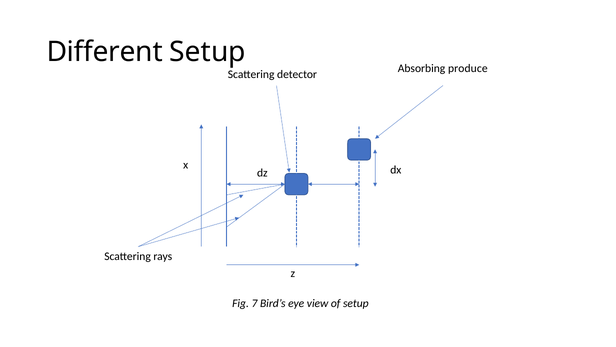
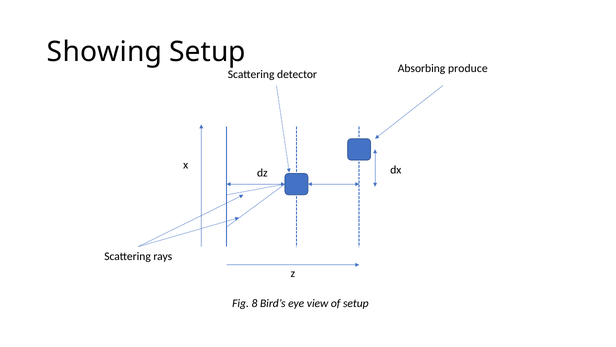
Different: Different -> Showing (104, 52)
7: 7 -> 8 (254, 303)
